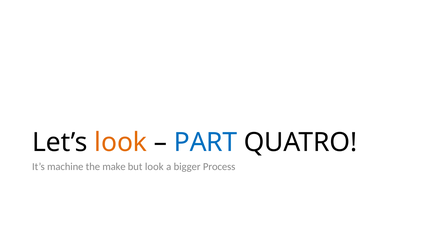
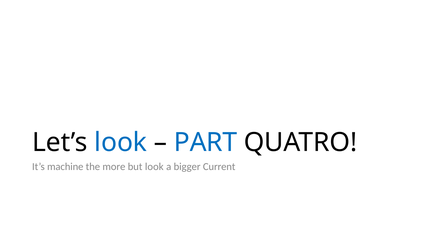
look colour: orange -> blue (121, 142)
make: make -> more (114, 166)
Process: Process -> Current (219, 166)
